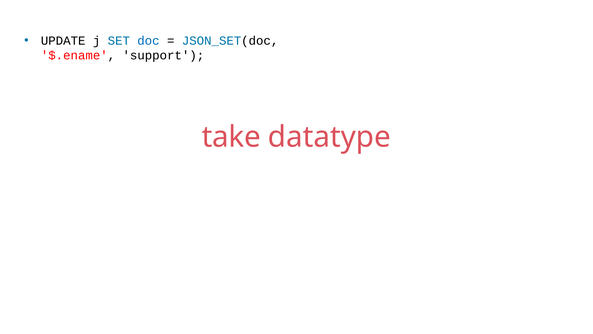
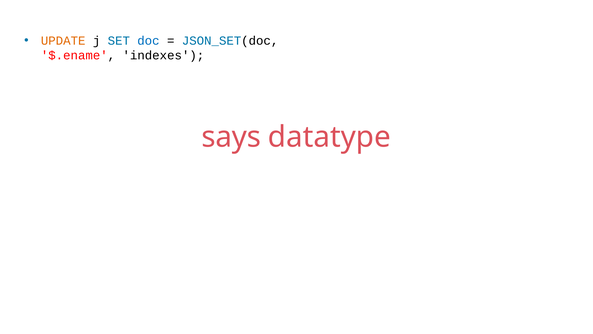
UPDATE colour: black -> orange (63, 41)
support: support -> indexes (163, 55)
take: take -> says (231, 137)
